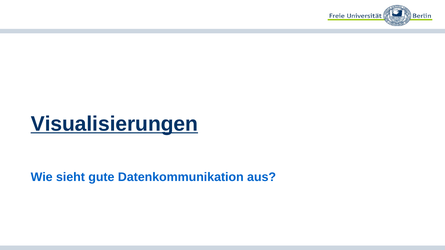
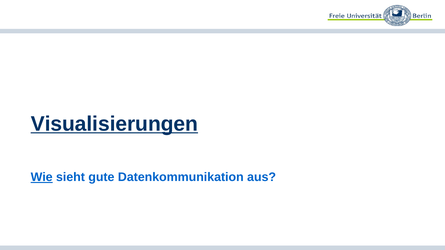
Wie underline: none -> present (42, 177)
